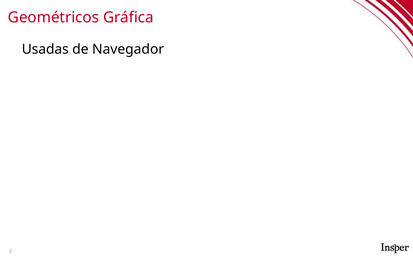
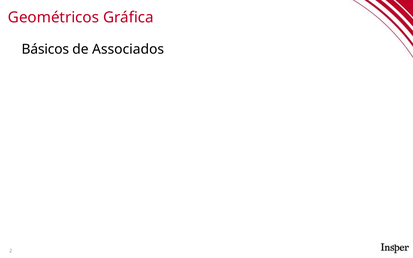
Usadas: Usadas -> Básicos (45, 49)
Navegador: Navegador -> Associados (128, 49)
